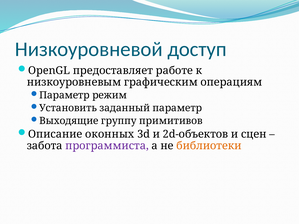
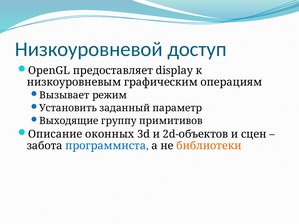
работе: работе -> display (174, 71)
Параметр: Параметр -> Вызывает (64, 95)
программиста colour: purple -> blue (107, 146)
